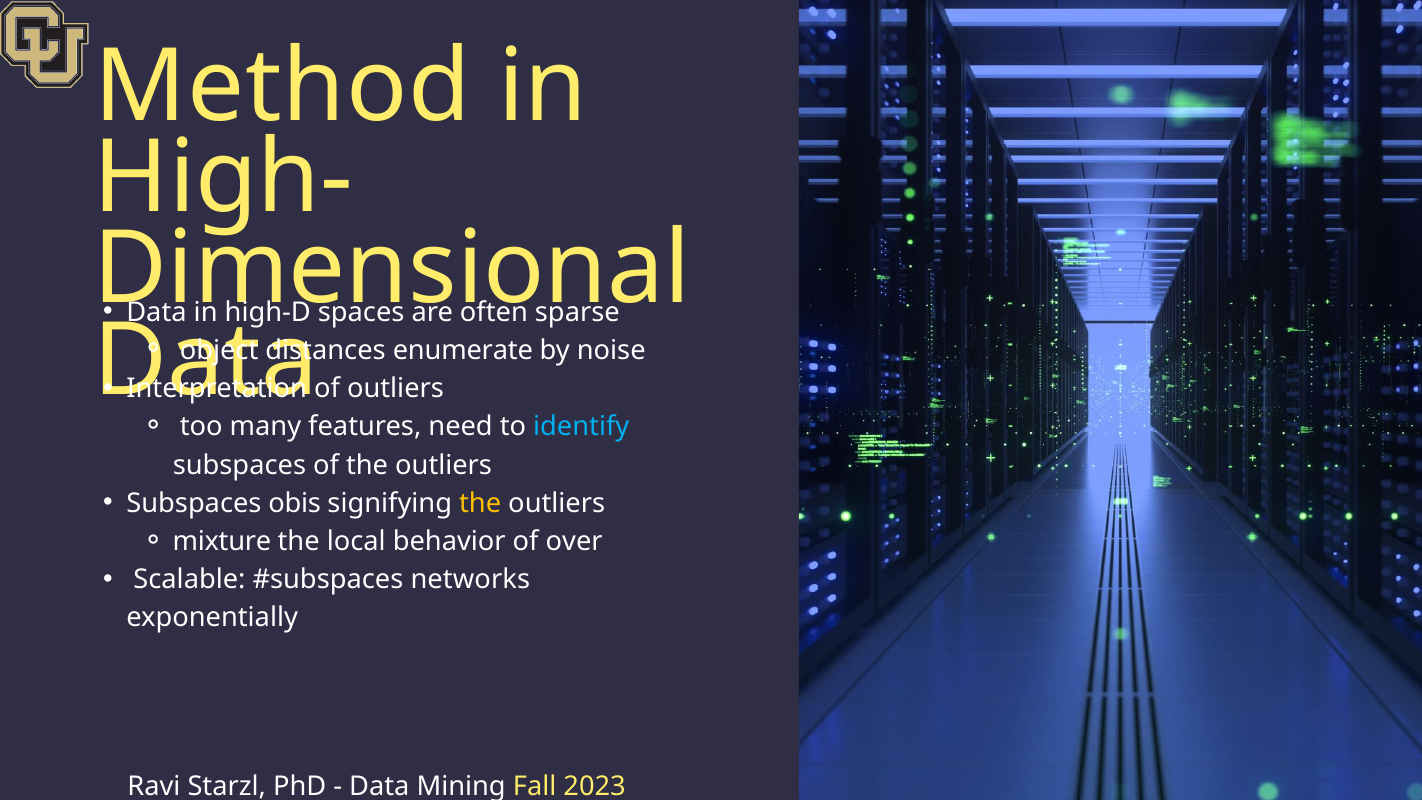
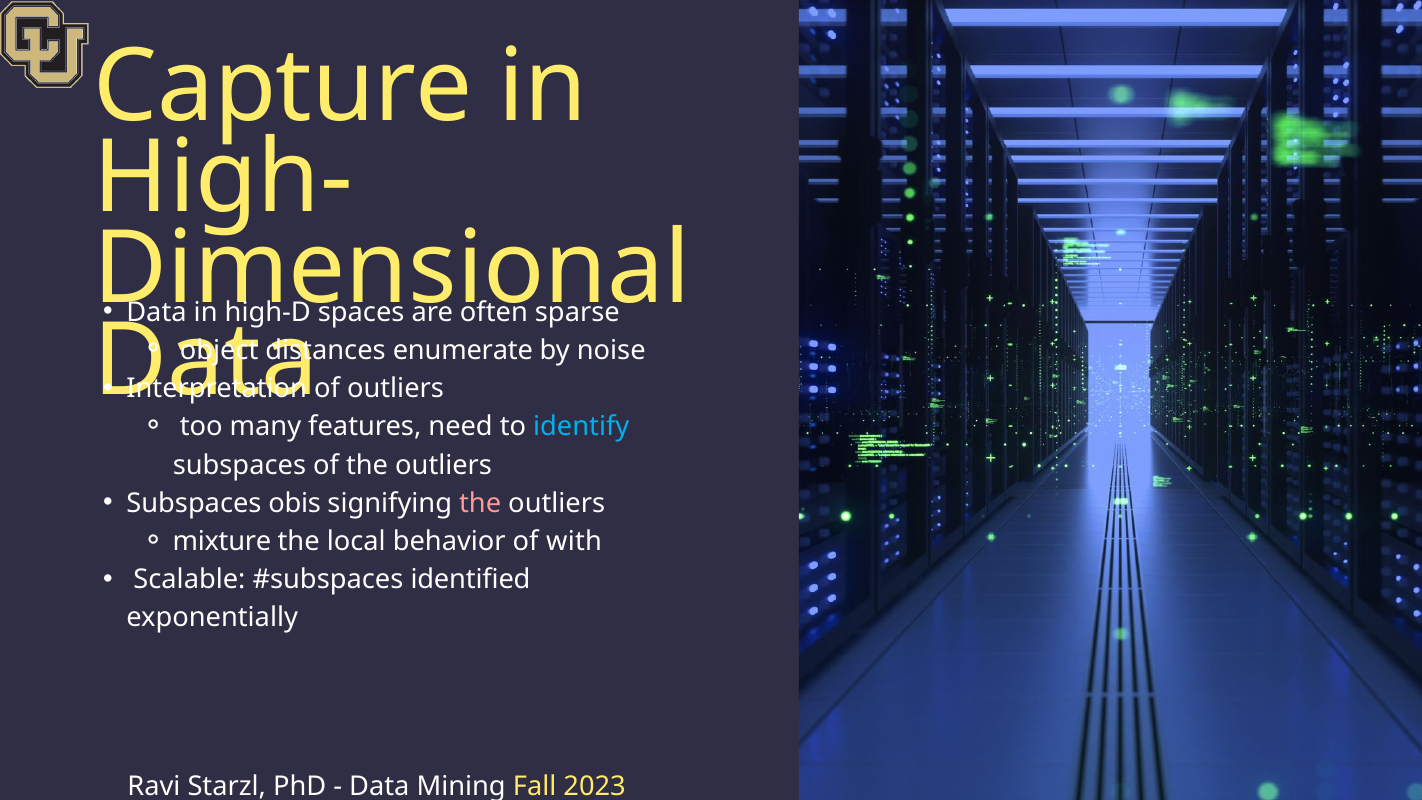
Method: Method -> Capture (283, 87)
the colour: yellow -> pink (480, 503)
over: over -> with (574, 541)
networks: networks -> identified (471, 580)
